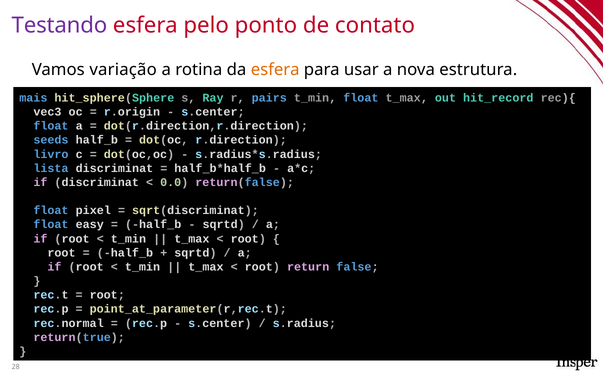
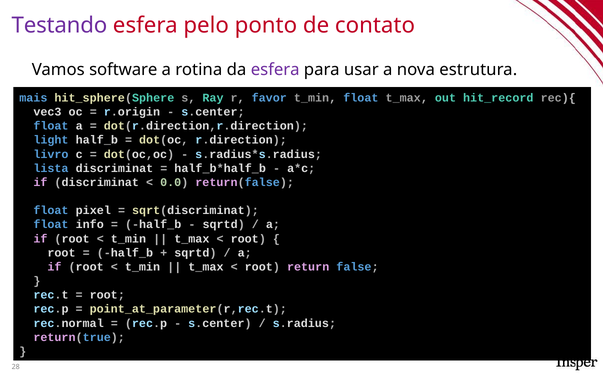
variação: variação -> software (123, 70)
esfera colour: orange -> purple (275, 70)
pairs: pairs -> favor (269, 98)
seeds: seeds -> light (51, 140)
easy: easy -> info (90, 225)
